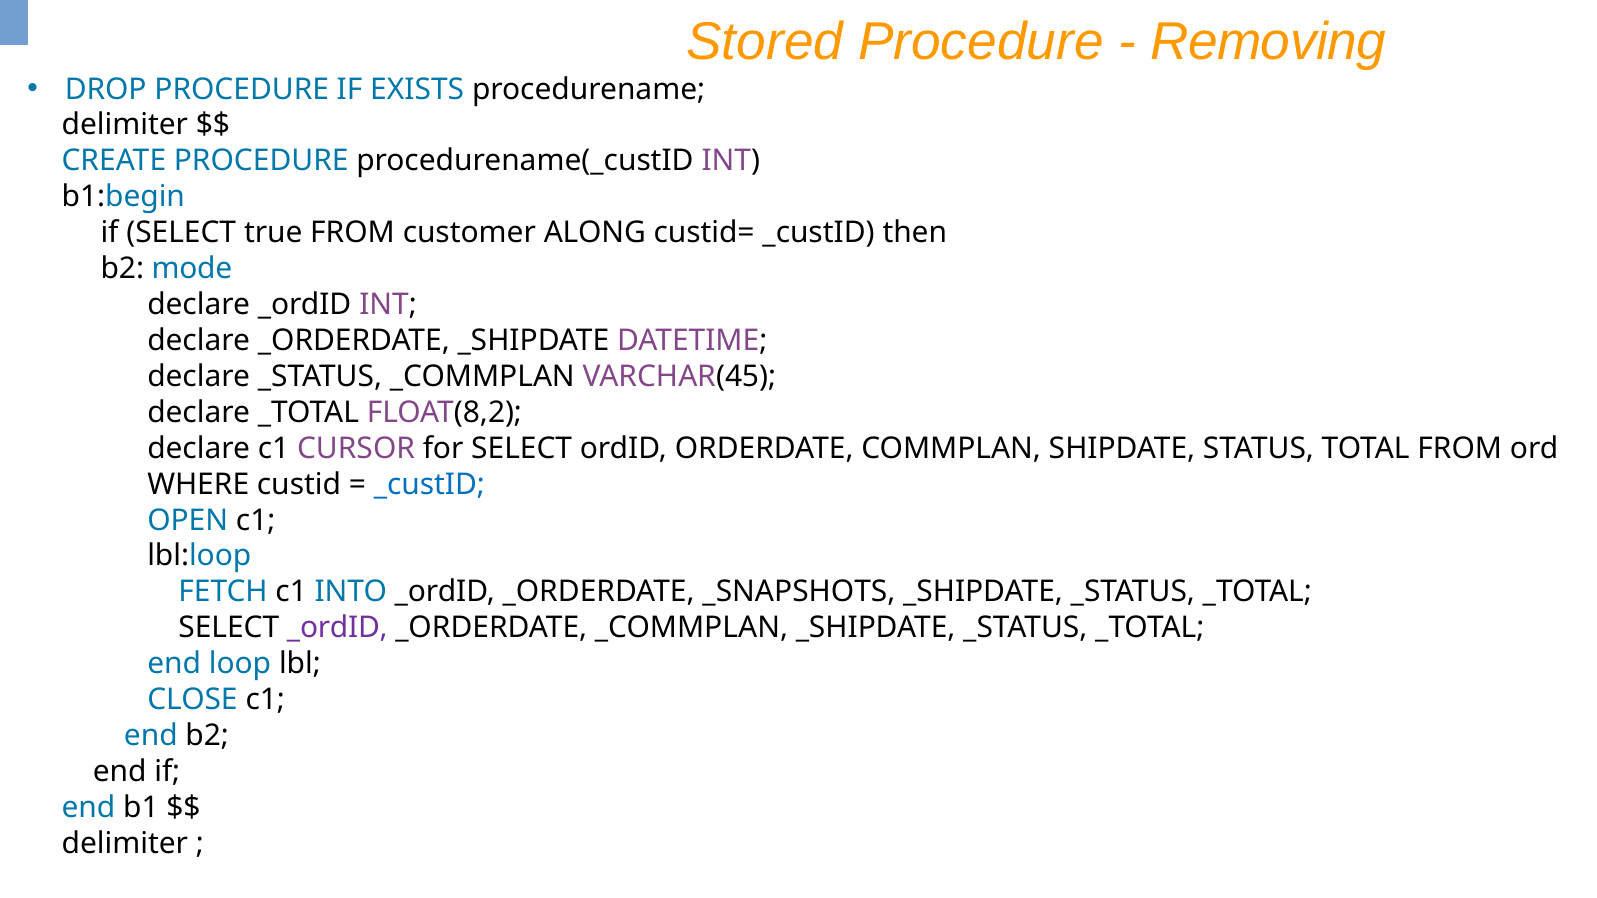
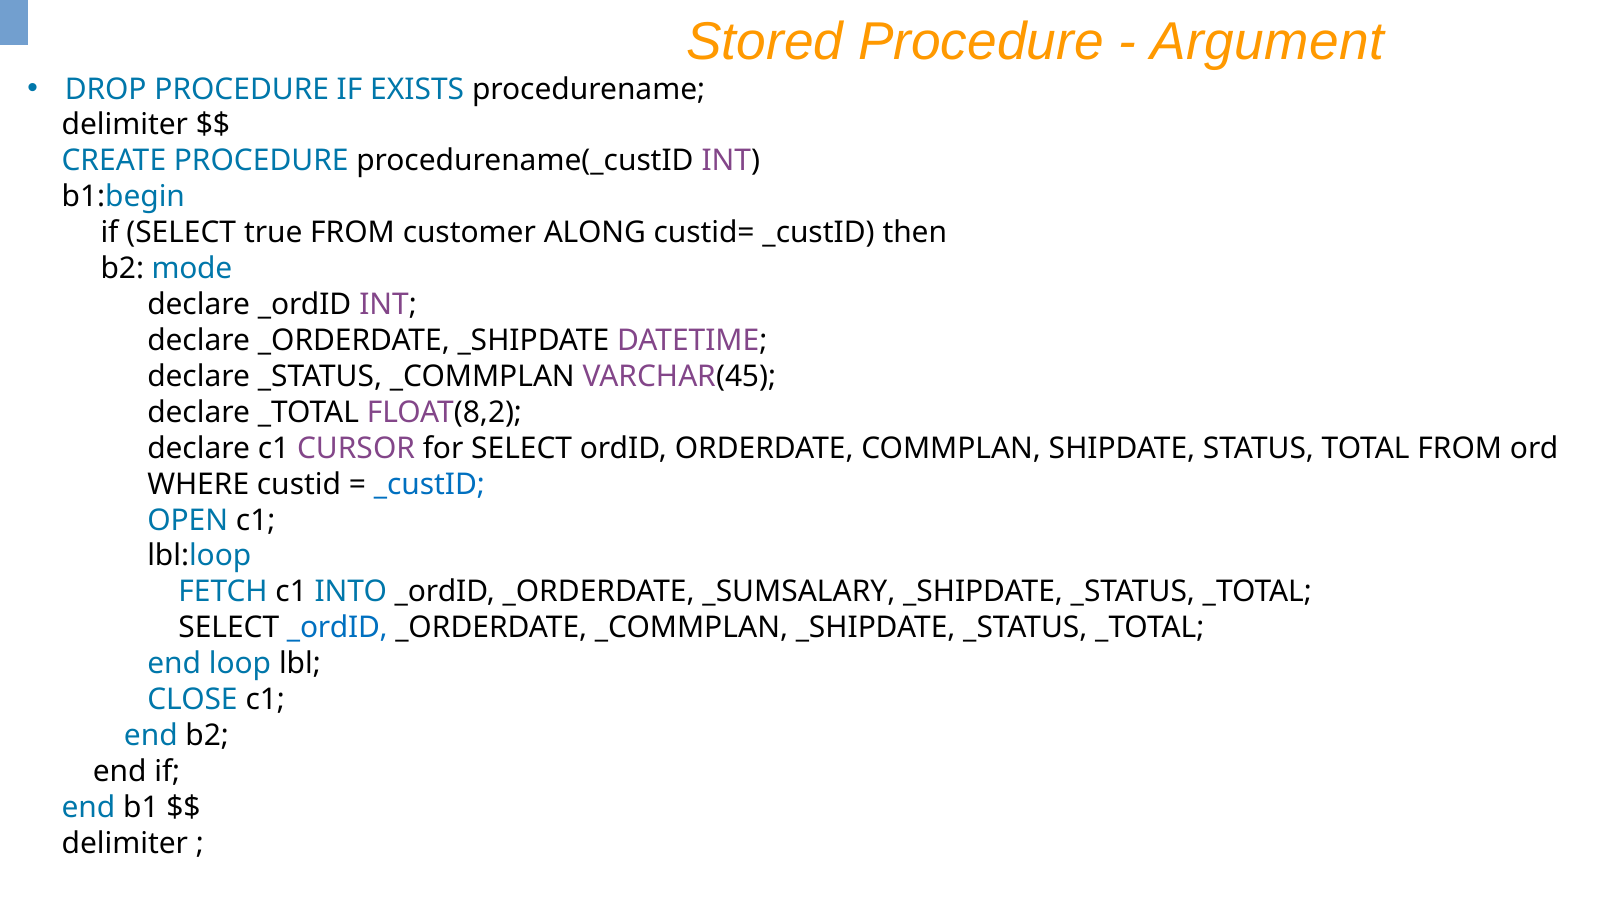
Removing: Removing -> Argument (1268, 42)
_SNAPSHOTS: _SNAPSHOTS -> _SUMSALARY (799, 592)
_ordID colour: purple -> blue (337, 628)
